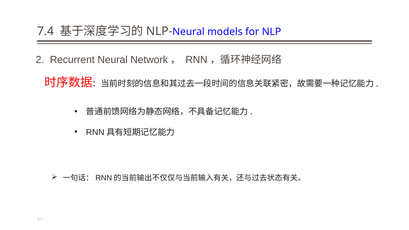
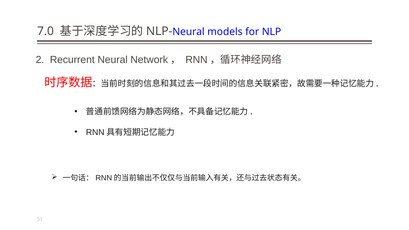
7.4: 7.4 -> 7.0 (45, 31)
